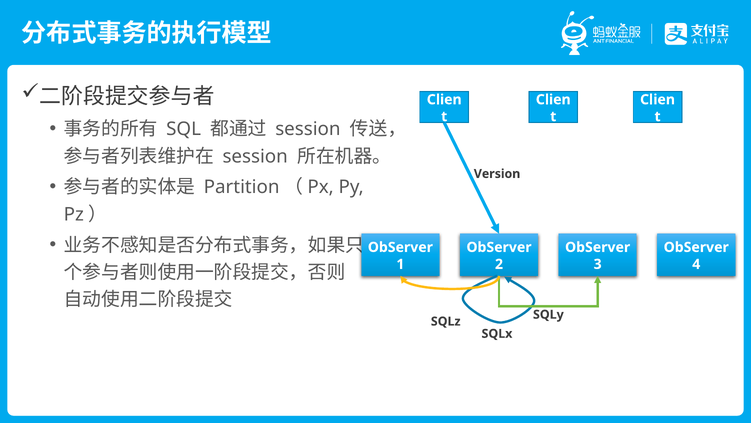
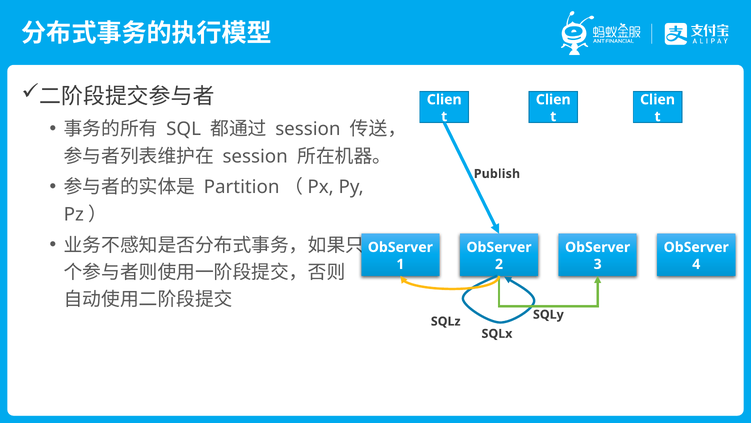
Version: Version -> Publish (497, 174)
